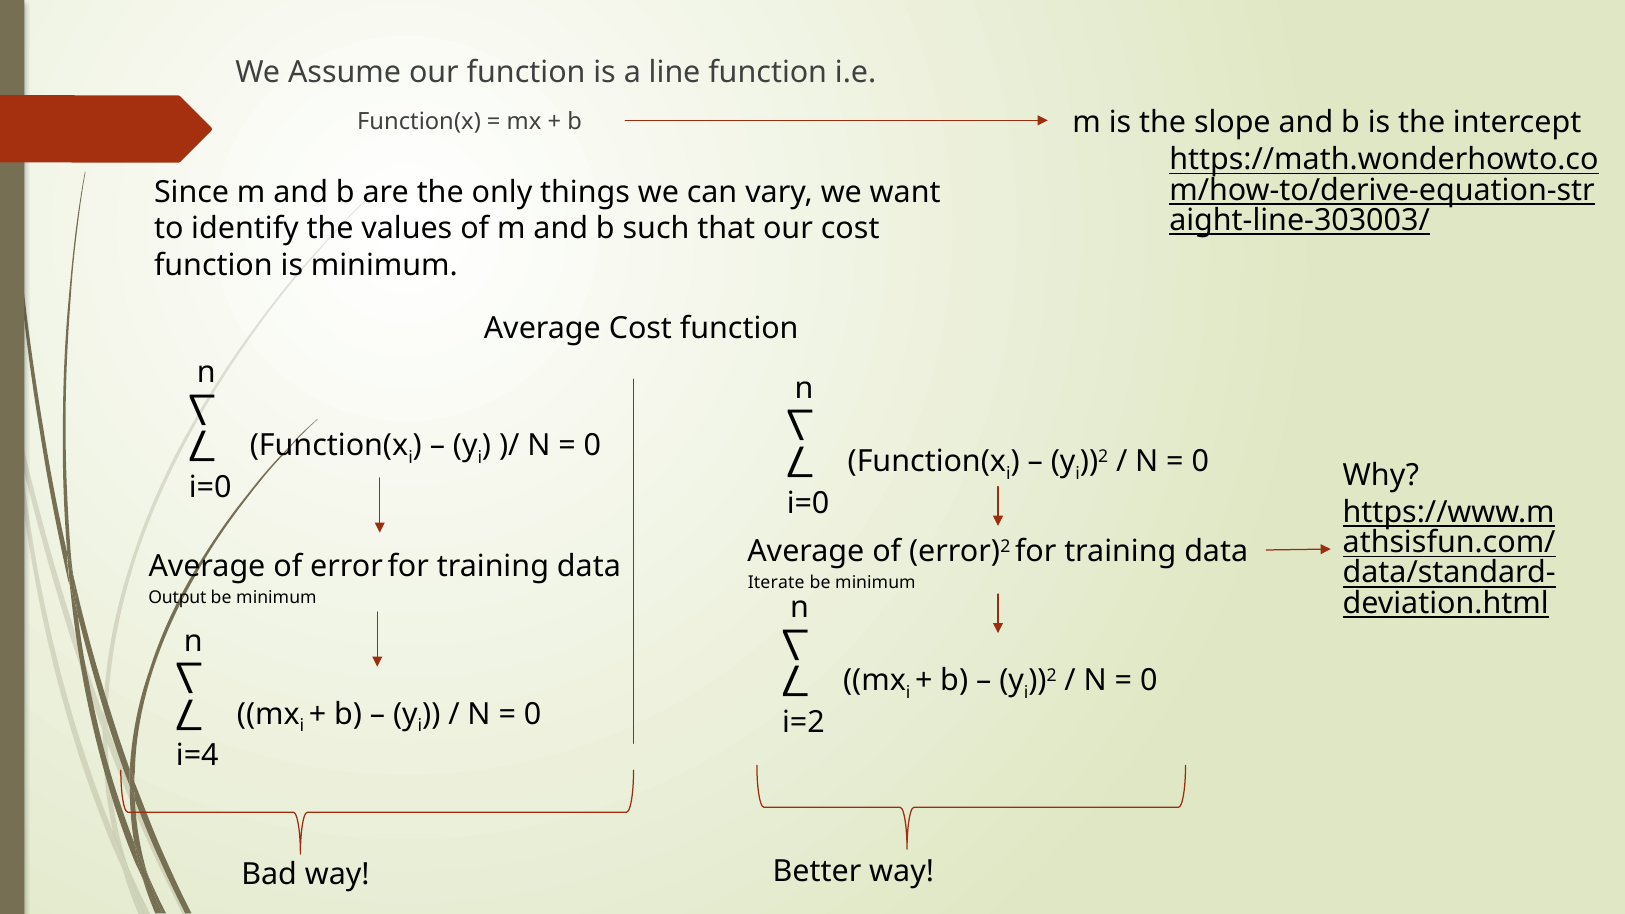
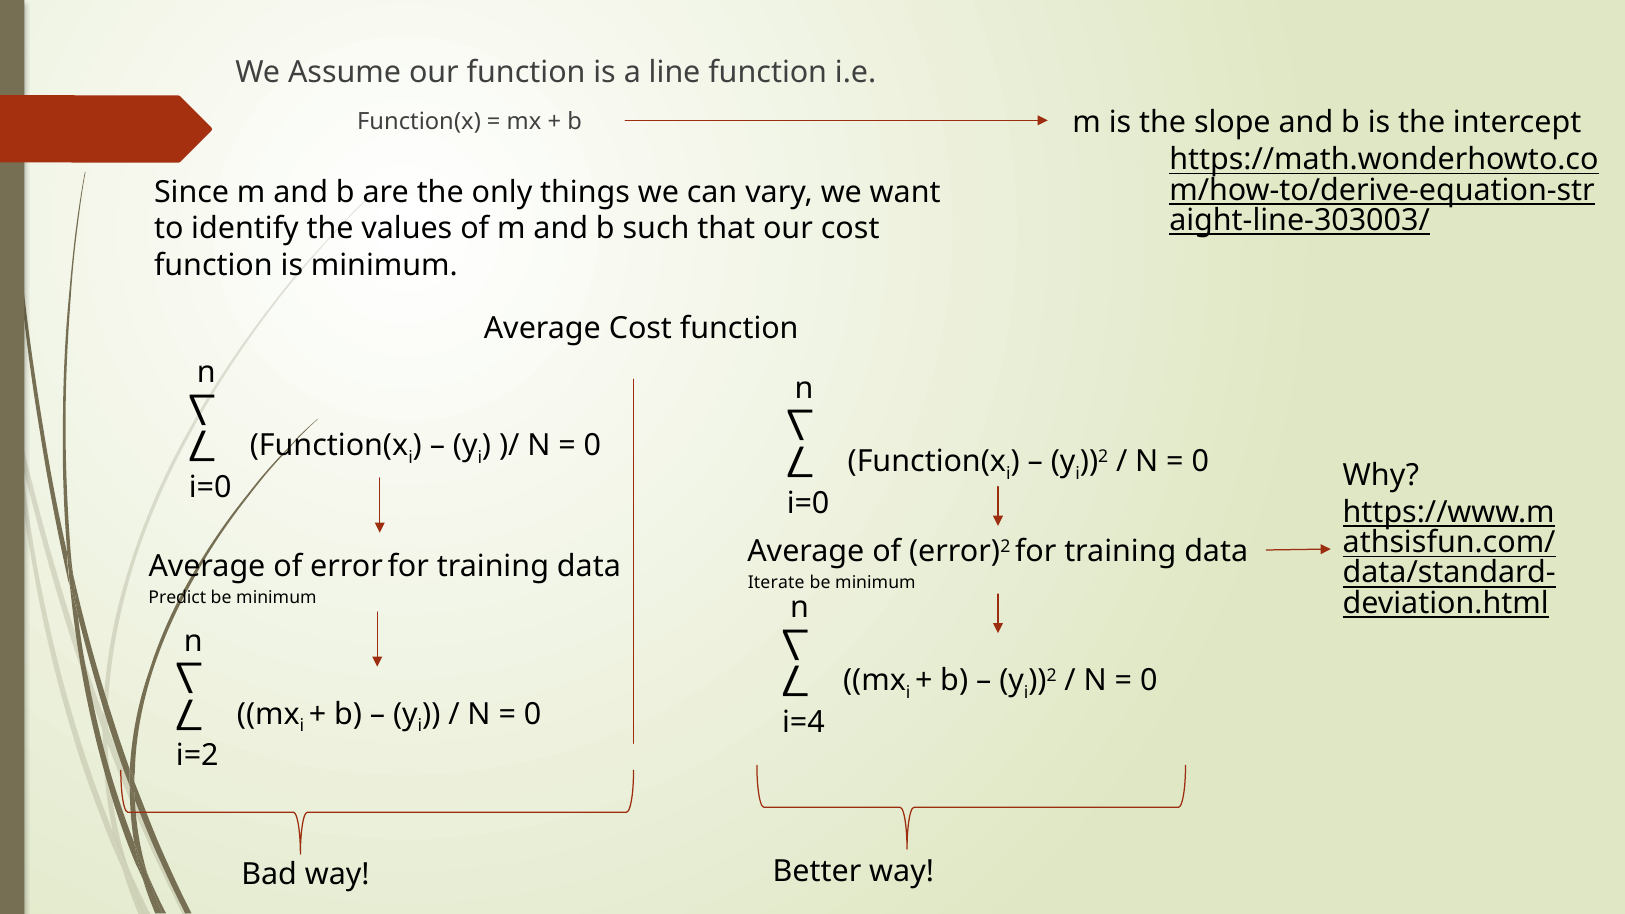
Output: Output -> Predict (177, 598)
i=2: i=2 -> i=4 (803, 722)
i=4: i=4 -> i=2 (197, 756)
